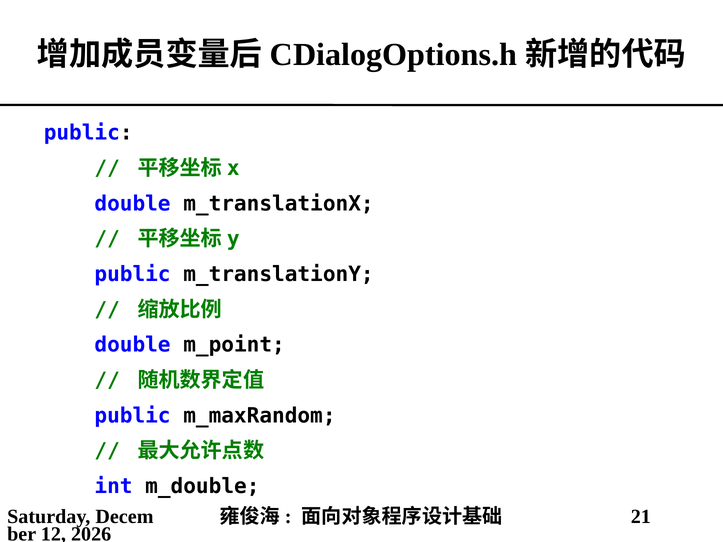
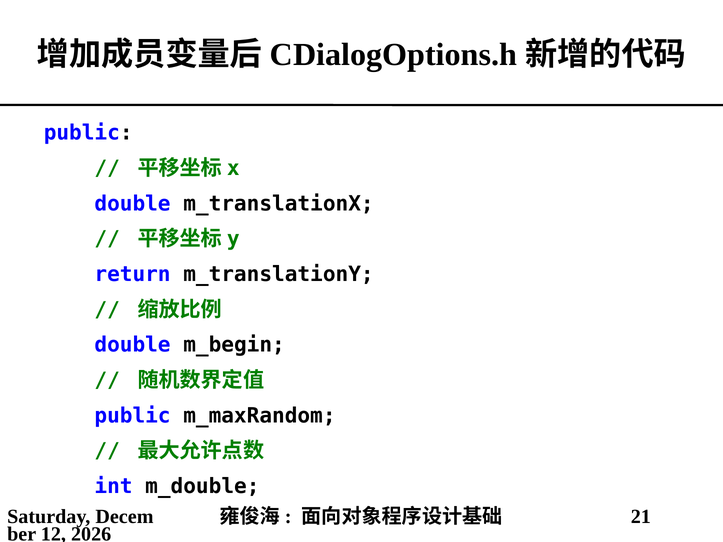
public: public -> return (133, 274)
m_point: m_point -> m_begin (234, 345)
